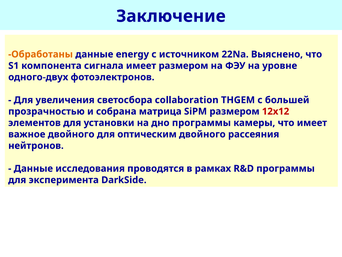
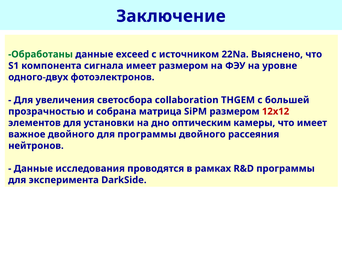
Обработаны colour: orange -> green (41, 54)
energy: energy -> exceed (132, 54)
дно программы: программы -> оптическим (202, 123)
для оптическим: оптическим -> программы (147, 134)
